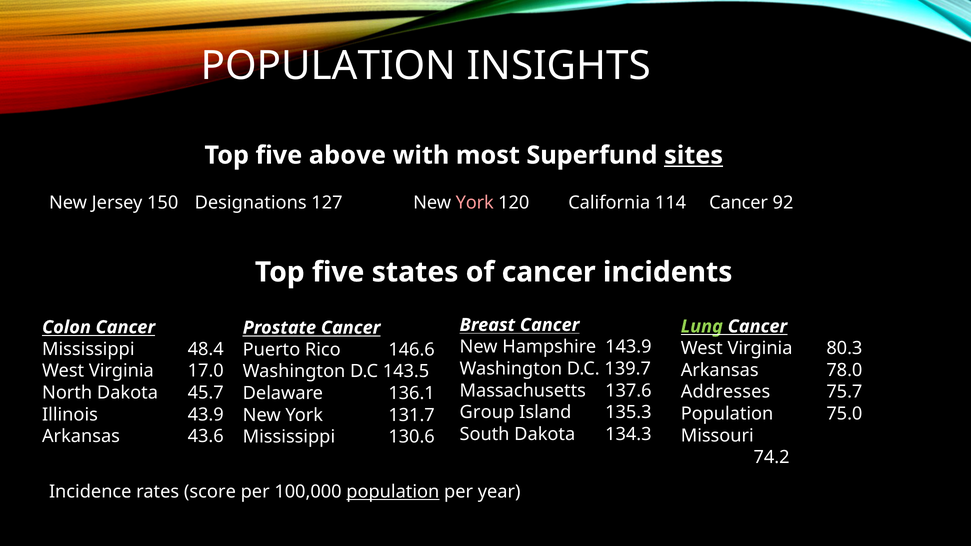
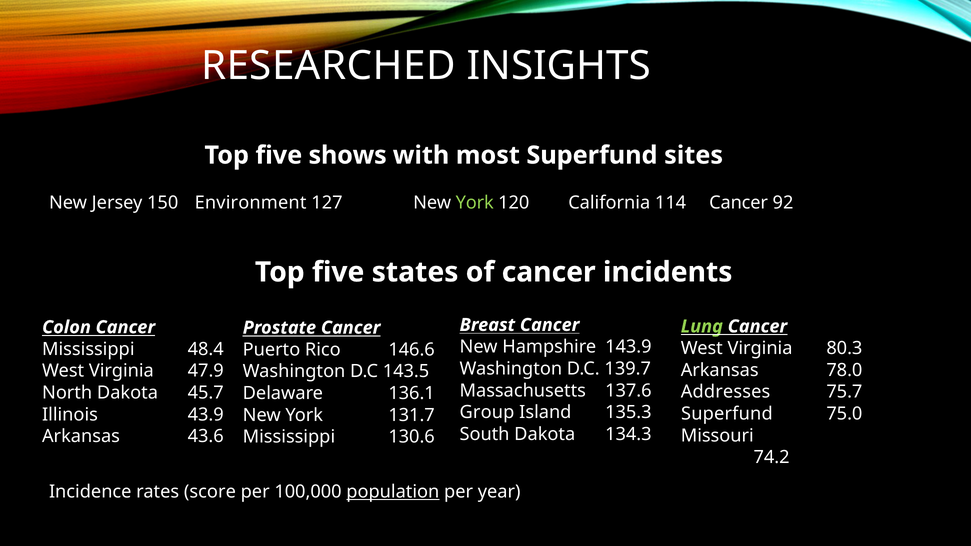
POPULATION: POPULATION -> RESEARCHED (328, 66)
above: above -> shows (348, 155)
sites underline: present -> none (694, 155)
Designations: Designations -> Environment (251, 203)
York colour: pink -> light green (475, 203)
17.0: 17.0 -> 47.9 (206, 371)
Population: Population -> Superfund (727, 414)
